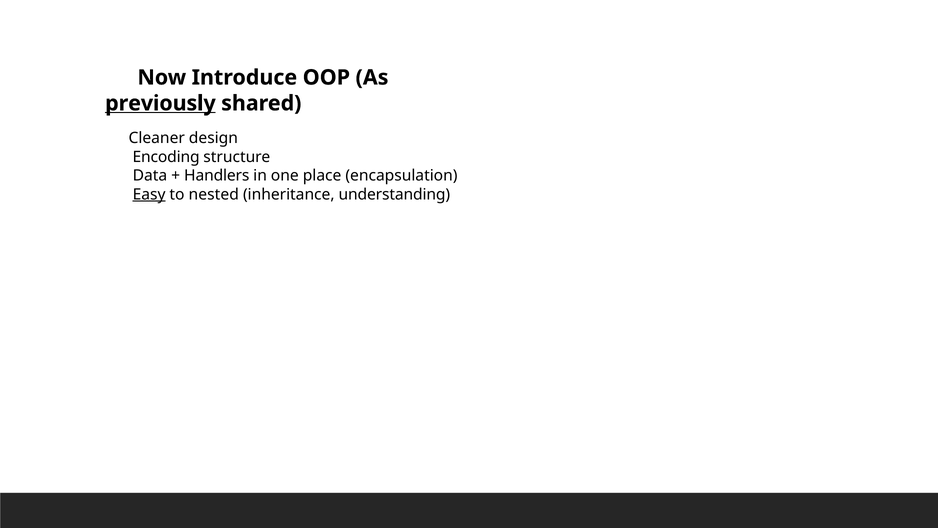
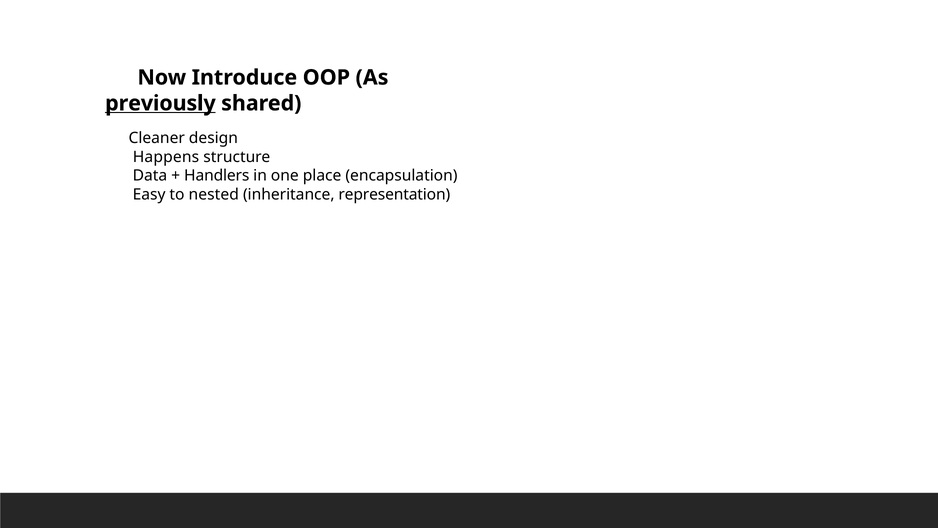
Encoding: Encoding -> Happens (166, 157)
Easy underline: present -> none (149, 194)
understanding: understanding -> representation (394, 194)
